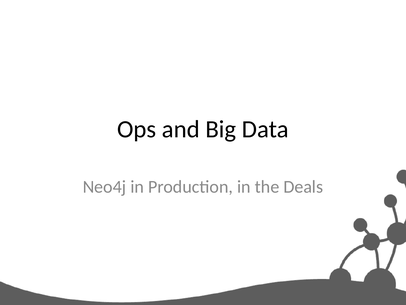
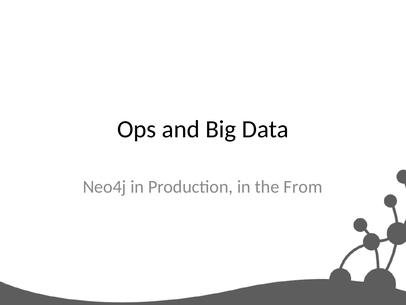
Deals: Deals -> From (303, 187)
